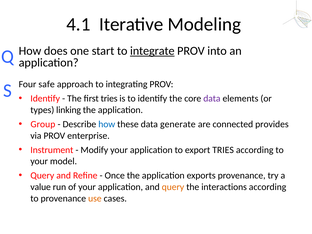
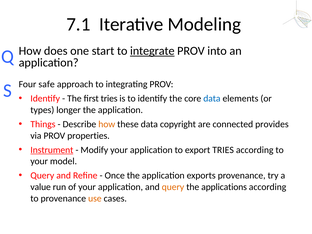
4.1: 4.1 -> 7.1 (78, 24)
data colour: purple -> blue (212, 99)
linking: linking -> longer (69, 110)
Group: Group -> Things (43, 124)
how colour: blue -> orange (107, 124)
generate: generate -> copyright (178, 124)
enterprise: enterprise -> properties (88, 136)
Instrument underline: none -> present (52, 150)
interactions: interactions -> applications (224, 187)
